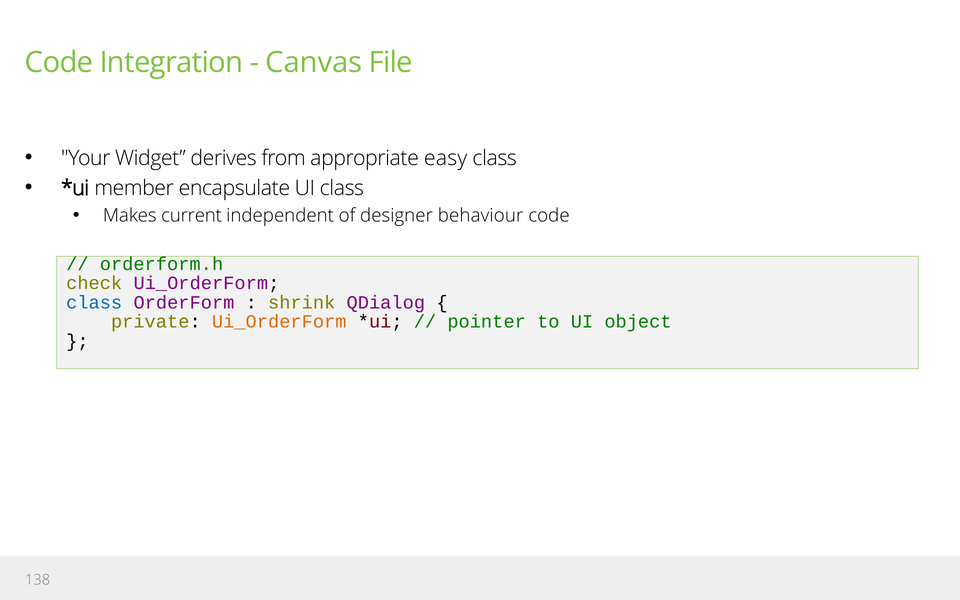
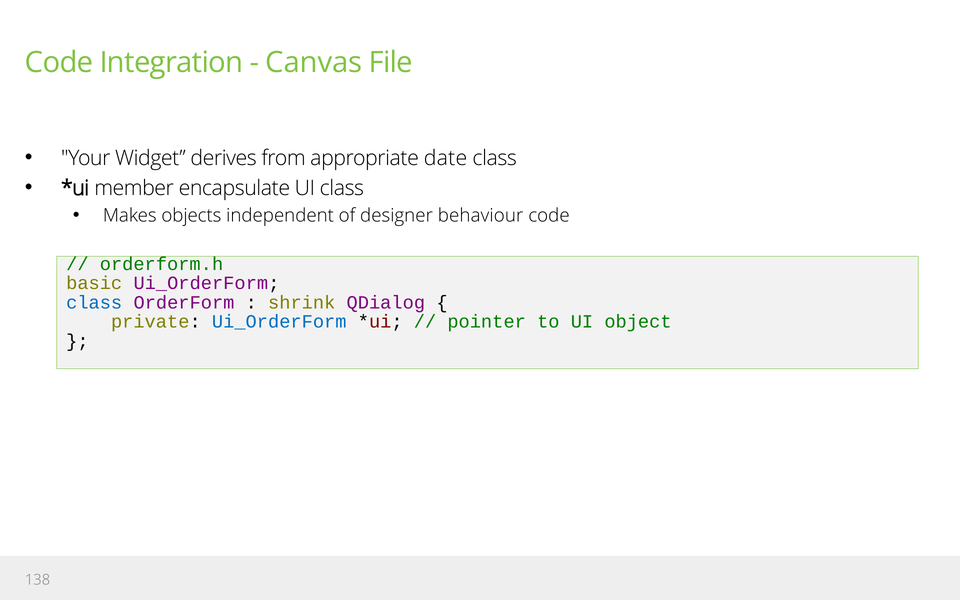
easy: easy -> date (446, 158)
current: current -> objects (191, 216)
check: check -> basic (94, 283)
Ui_OrderForm colour: orange -> blue (279, 322)
